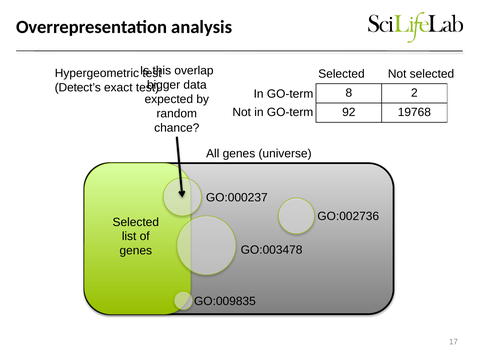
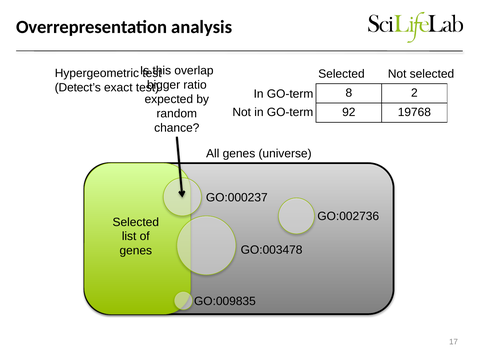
data: data -> ratio (195, 85)
